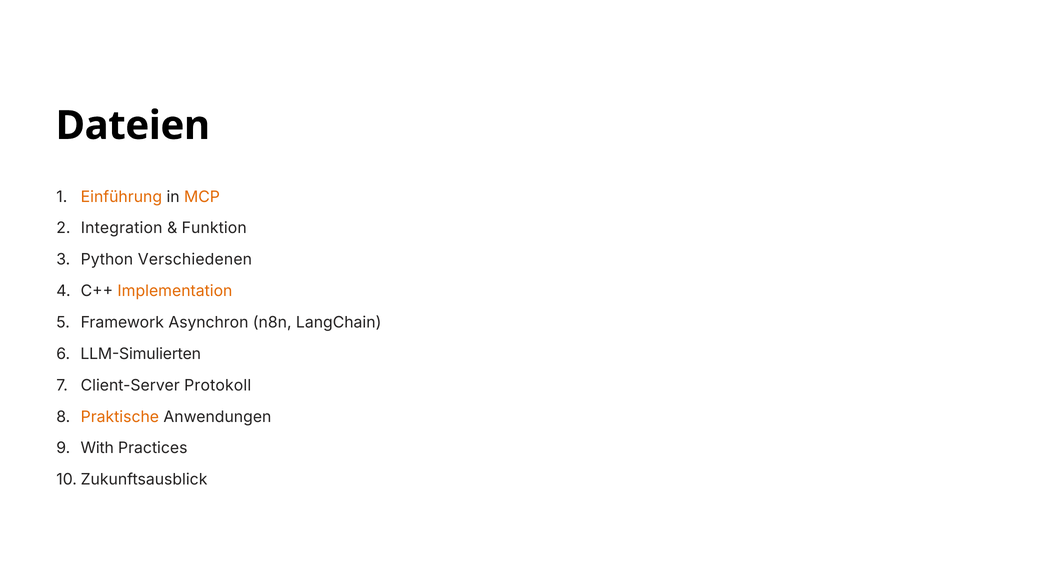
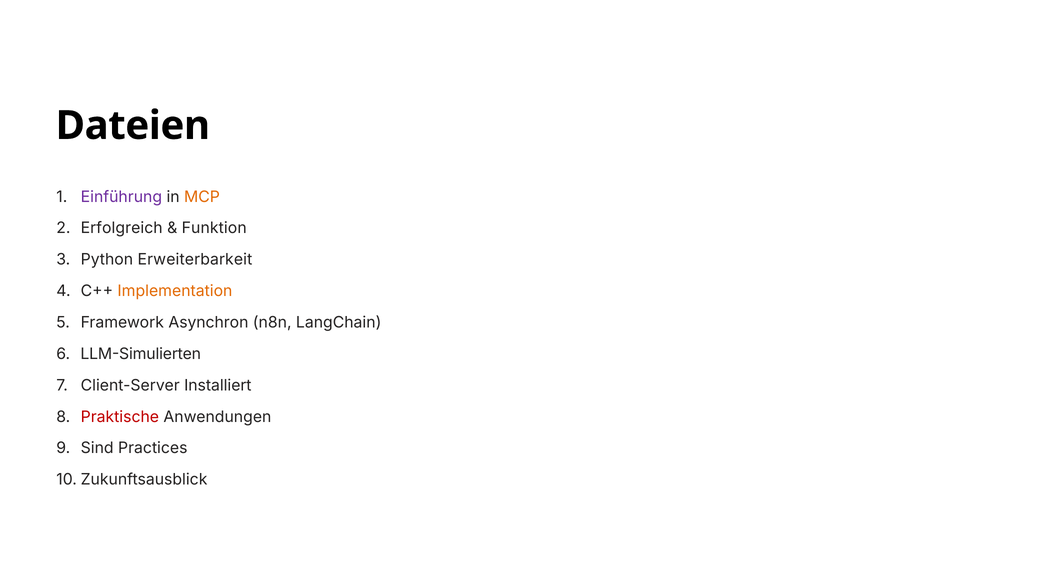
Einführung colour: orange -> purple (121, 197)
Integration: Integration -> Erfolgreich (122, 228)
Verschiedenen: Verschiedenen -> Erweiterbarkeit (195, 259)
Protokoll: Protokoll -> Installiert (218, 385)
Praktische colour: orange -> red (120, 416)
With: With -> Sind (97, 448)
